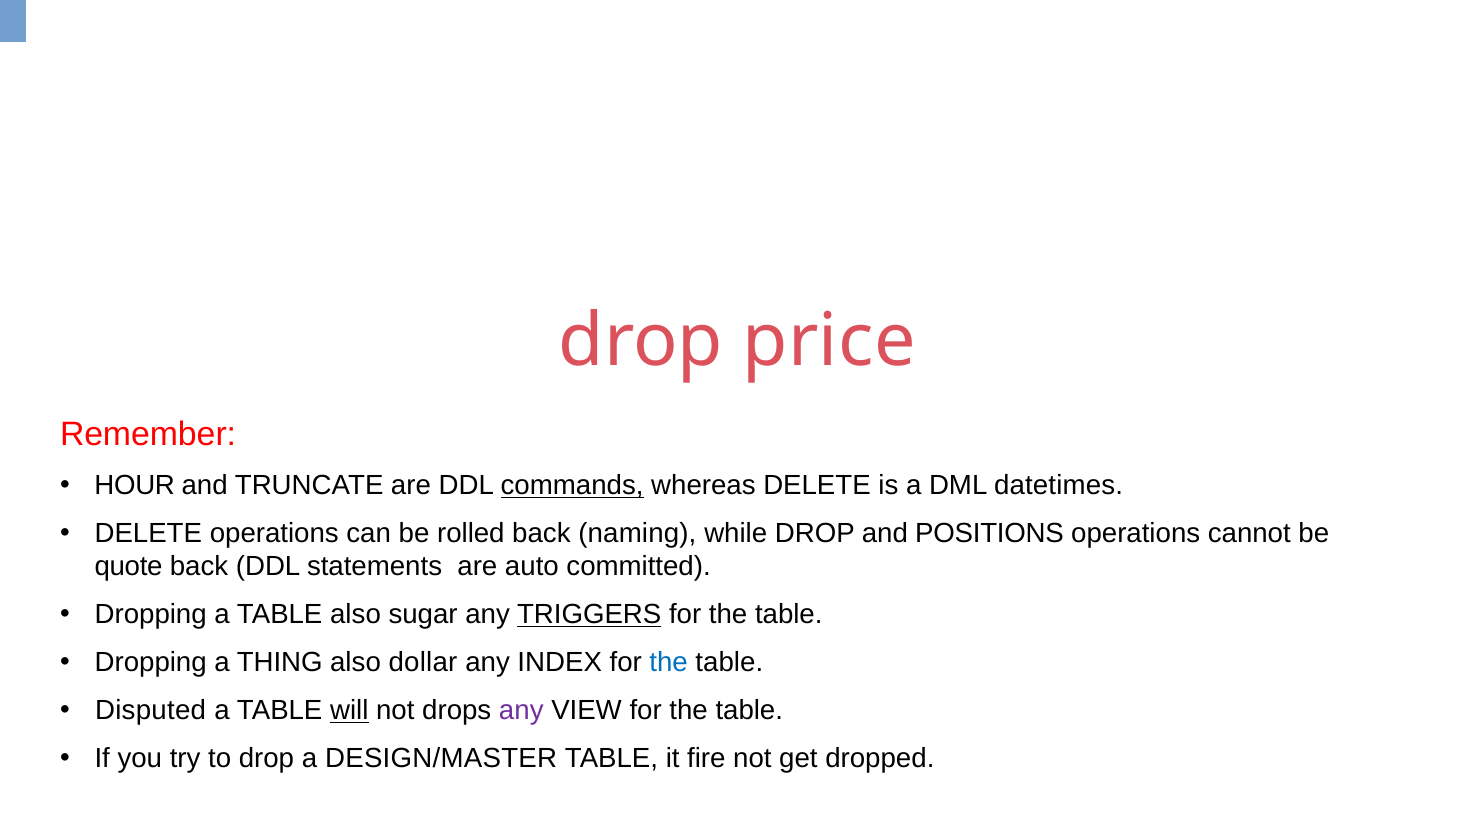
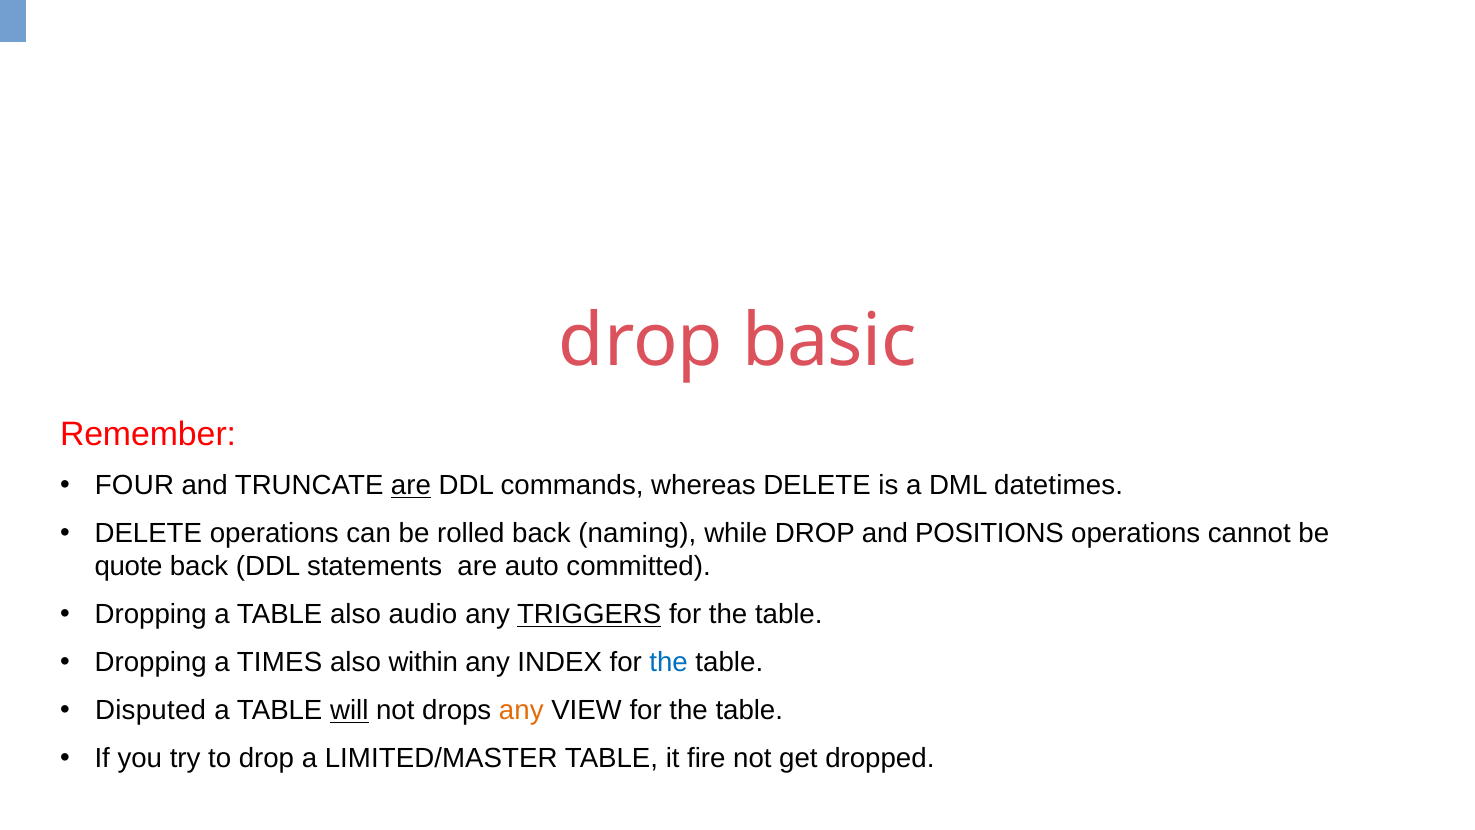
price: price -> basic (829, 341)
HOUR: HOUR -> FOUR (134, 485)
are underline: none -> present (411, 485)
commands underline: present -> none (572, 485)
sugar: sugar -> audio (423, 614)
THING: THING -> TIMES (280, 662)
dollar: dollar -> within (423, 662)
any colour: purple -> orange (521, 710)
DESIGN/MASTER: DESIGN/MASTER -> LIMITED/MASTER (441, 758)
